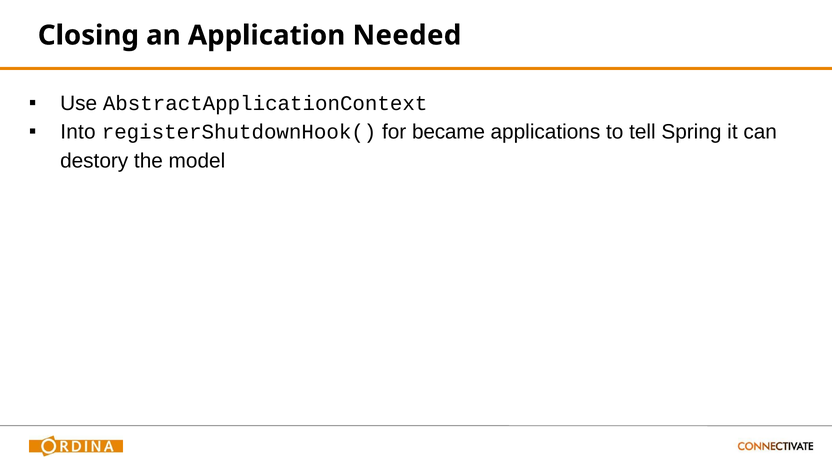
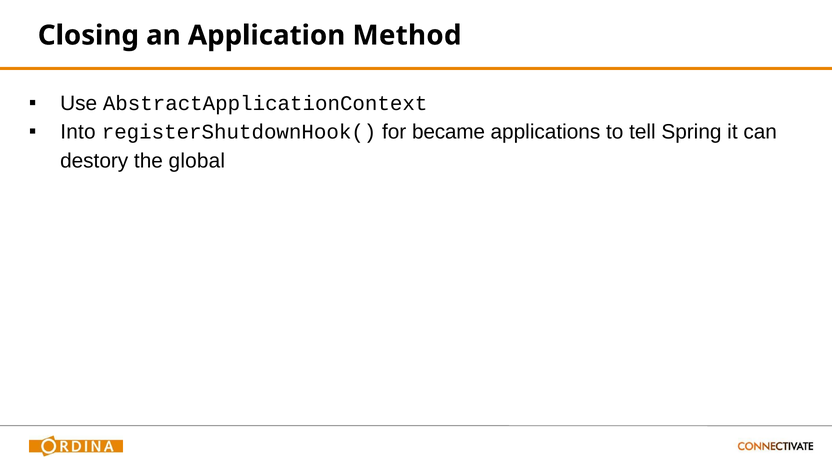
Needed: Needed -> Method (407, 35)
model: model -> global (197, 161)
